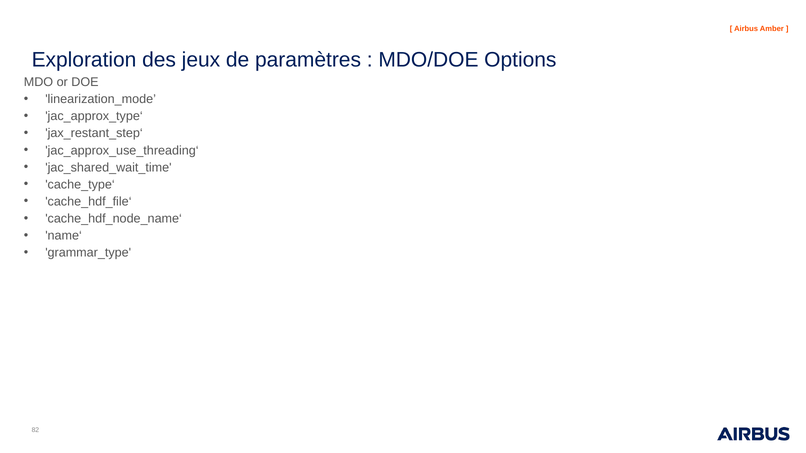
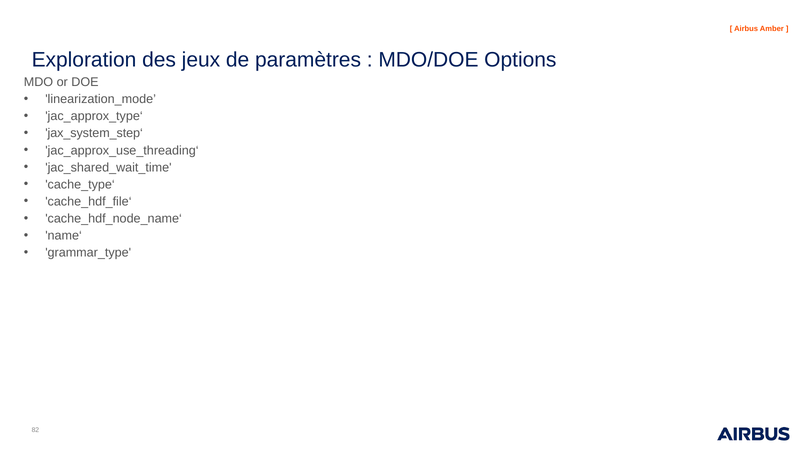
jax_restant_step‘: jax_restant_step‘ -> jax_system_step‘ (94, 133)
